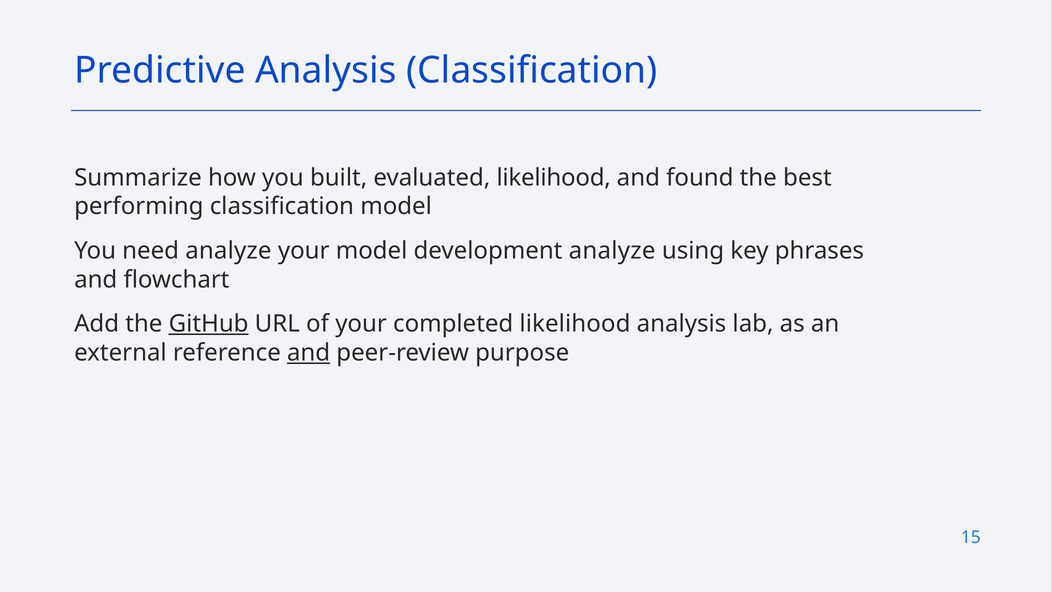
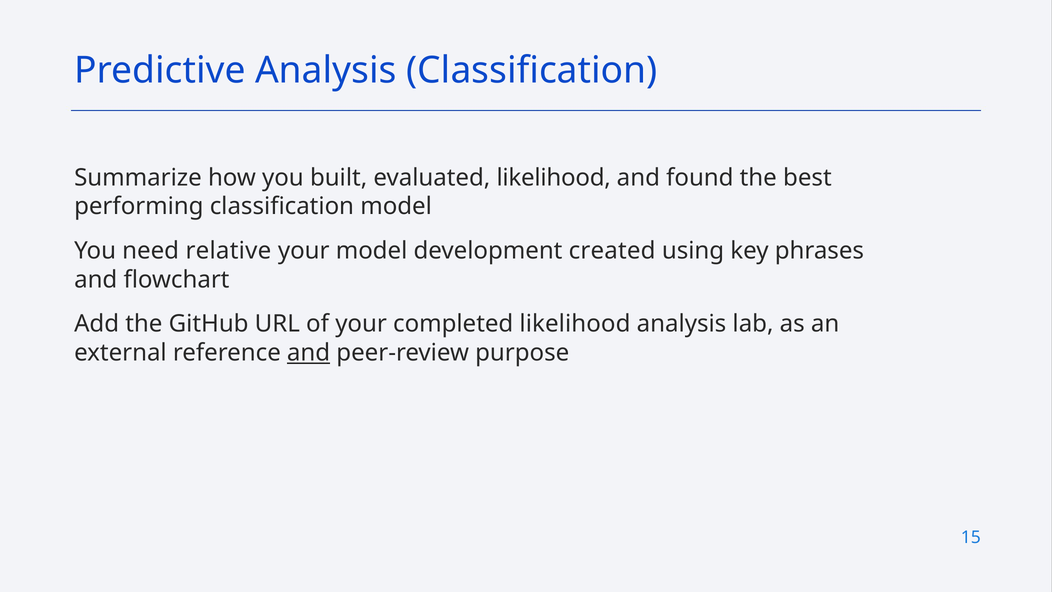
need analyze: analyze -> relative (228, 251)
development analyze: analyze -> created (612, 251)
GitHub underline: present -> none (209, 324)
